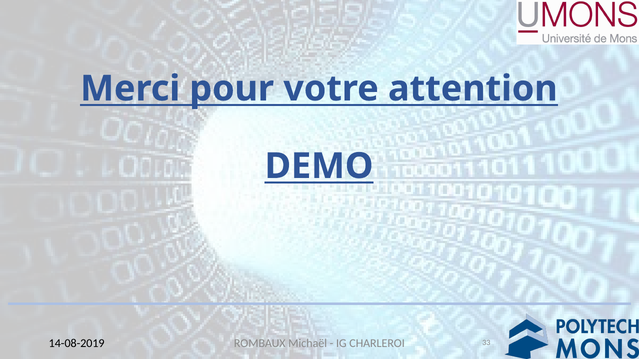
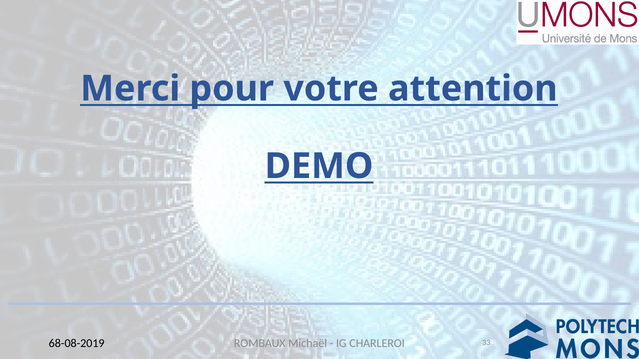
14-08-2019: 14-08-2019 -> 68-08-2019 (77, 344)
